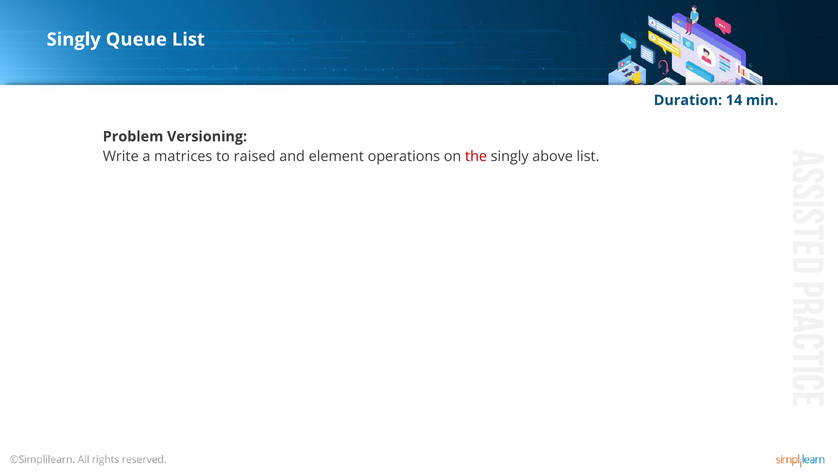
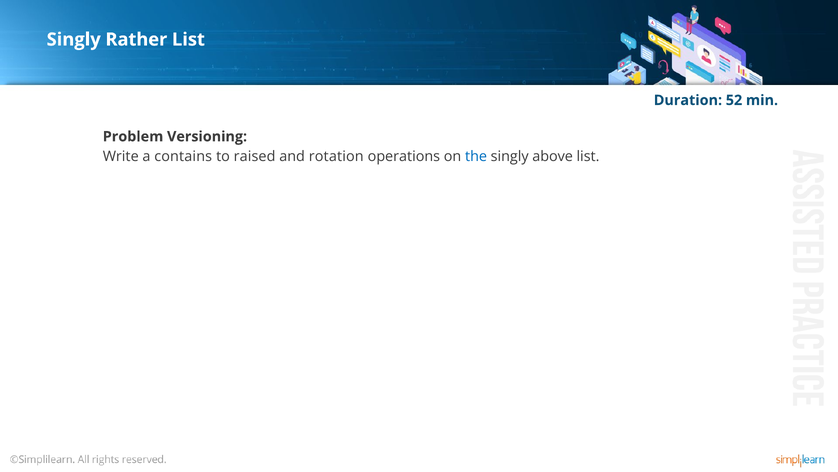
Queue: Queue -> Rather (136, 40)
14: 14 -> 52 (734, 100)
matrices: matrices -> contains (183, 156)
element: element -> rotation (336, 156)
the colour: red -> blue (476, 156)
